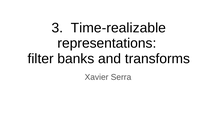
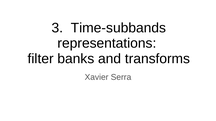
Time-realizable: Time-realizable -> Time-subbands (118, 28)
